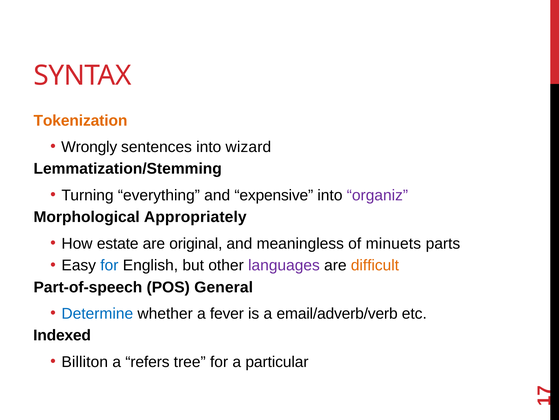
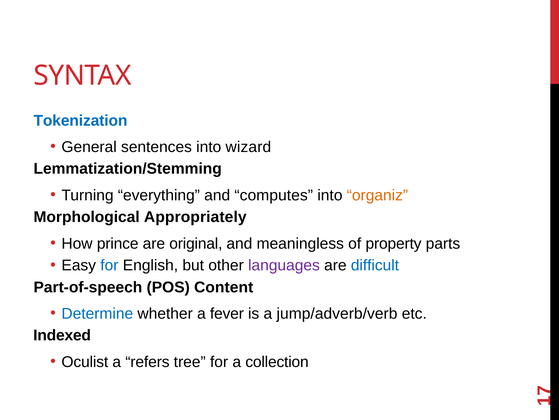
Tokenization colour: orange -> blue (80, 120)
Wrongly: Wrongly -> General (89, 147)
expensive: expensive -> computes (274, 195)
organiz colour: purple -> orange (377, 195)
estate: estate -> prince (118, 243)
minuets: minuets -> property (394, 243)
difficult colour: orange -> blue (375, 265)
General: General -> Content (224, 287)
email/adverb/verb: email/adverb/verb -> jump/adverb/verb (337, 313)
Billiton: Billiton -> Oculist (85, 361)
particular: particular -> collection (277, 361)
